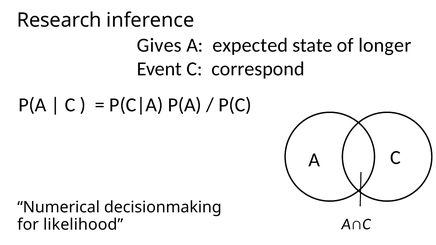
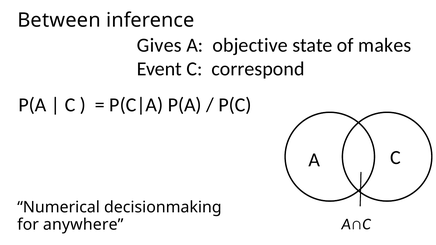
Research: Research -> Between (59, 20)
expected: expected -> objective (250, 45)
longer: longer -> makes (385, 45)
likelihood: likelihood -> anywhere (83, 225)
